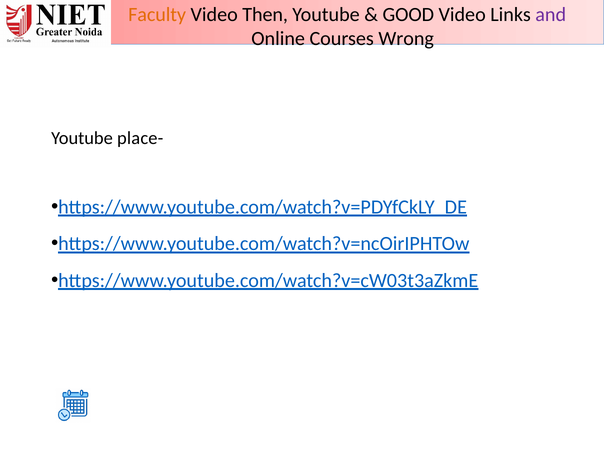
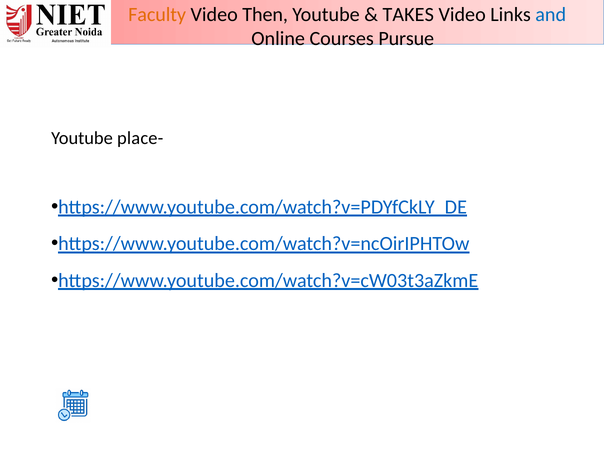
GOOD: GOOD -> TAKES (408, 14)
and colour: purple -> blue (551, 14)
Wrong: Wrong -> Pursue (406, 39)
